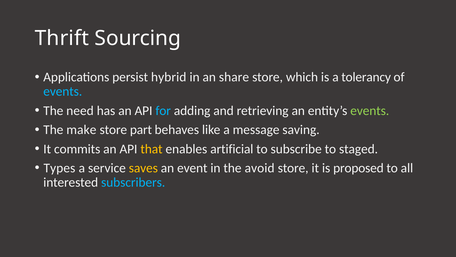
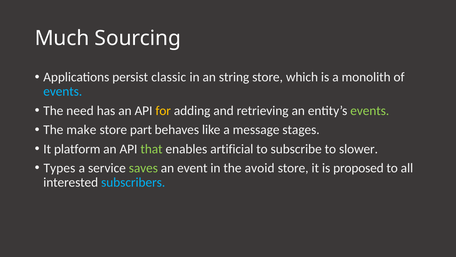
Thrift: Thrift -> Much (62, 38)
hybrid: hybrid -> classic (169, 77)
share: share -> string (234, 77)
tolerancy: tolerancy -> monolith (366, 77)
for colour: light blue -> yellow (163, 111)
saving: saving -> stages (301, 130)
commits: commits -> platform (77, 149)
that colour: yellow -> light green (151, 149)
staged: staged -> slower (359, 149)
saves colour: yellow -> light green (143, 168)
